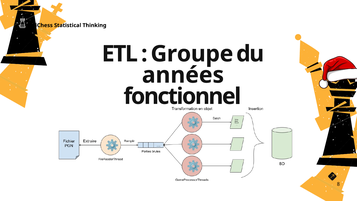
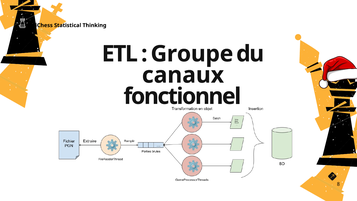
années: années -> canaux (183, 75)
